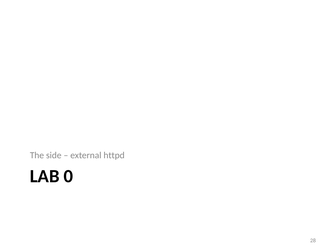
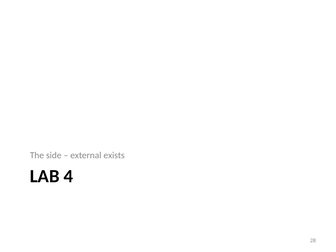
httpd: httpd -> exists (114, 155)
0: 0 -> 4 (68, 176)
